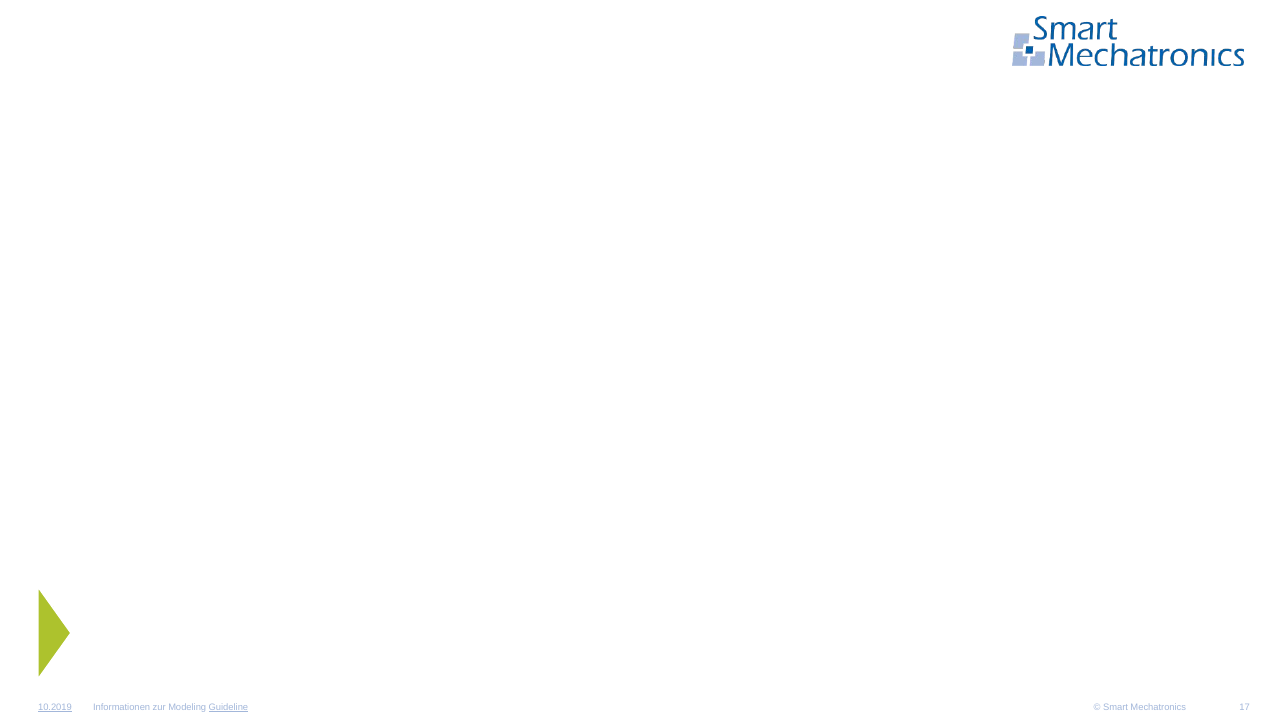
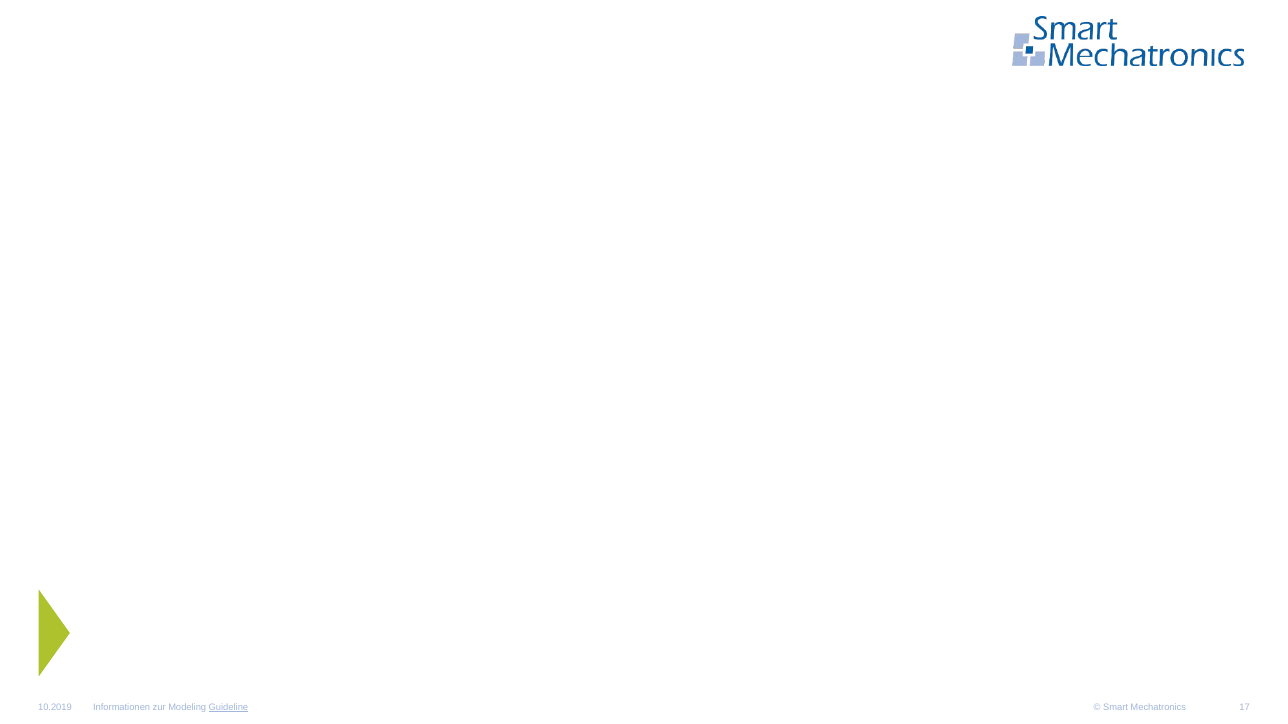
10.2019 underline: present -> none (55, 708)
